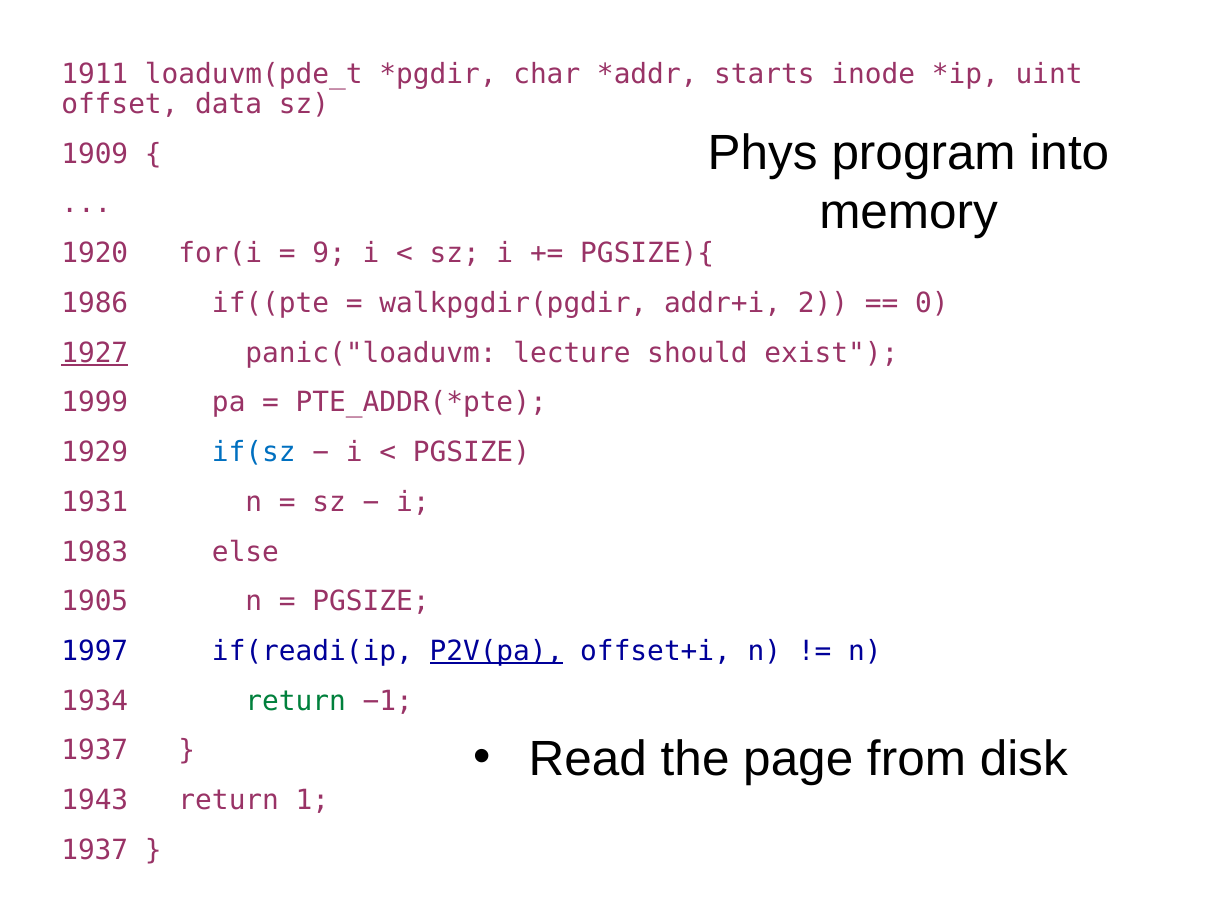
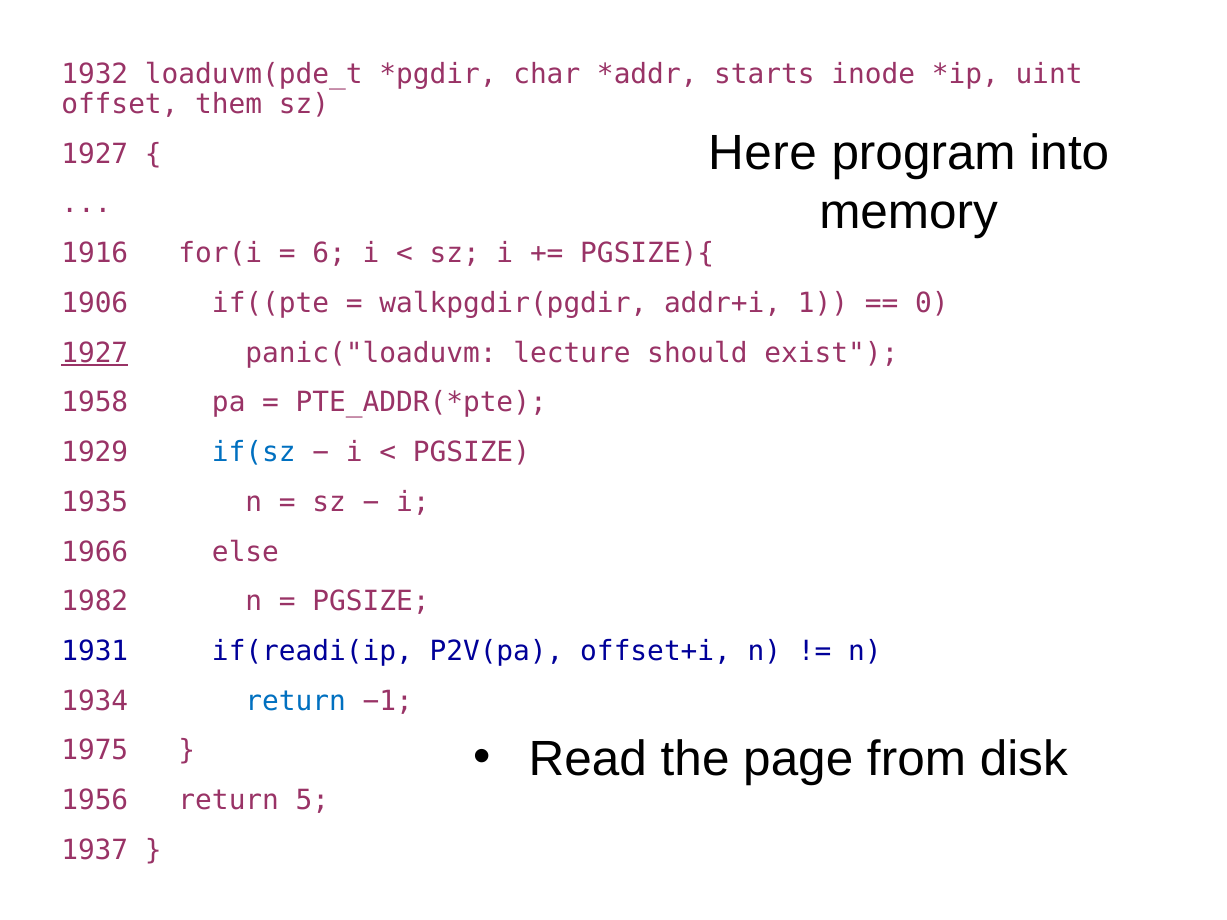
1911: 1911 -> 1932 (95, 74)
data: data -> them (229, 104)
Phys: Phys -> Here (762, 153)
1909: 1909 -> 1927 (95, 154)
1920: 1920 -> 1916 (95, 254)
9: 9 -> 6 (329, 254)
1986: 1986 -> 1906 (95, 303)
2: 2 -> 1 (823, 303)
1999: 1999 -> 1958 (95, 403)
1931: 1931 -> 1935 (95, 502)
1983: 1983 -> 1966 (95, 552)
1905: 1905 -> 1982 (95, 602)
1997: 1997 -> 1931 (95, 651)
P2V(pa underline: present -> none (496, 651)
return colour: green -> blue (296, 701)
1937: 1937 -> 1975 (95, 751)
1943: 1943 -> 1956 (95, 801)
1: 1 -> 5 (312, 801)
